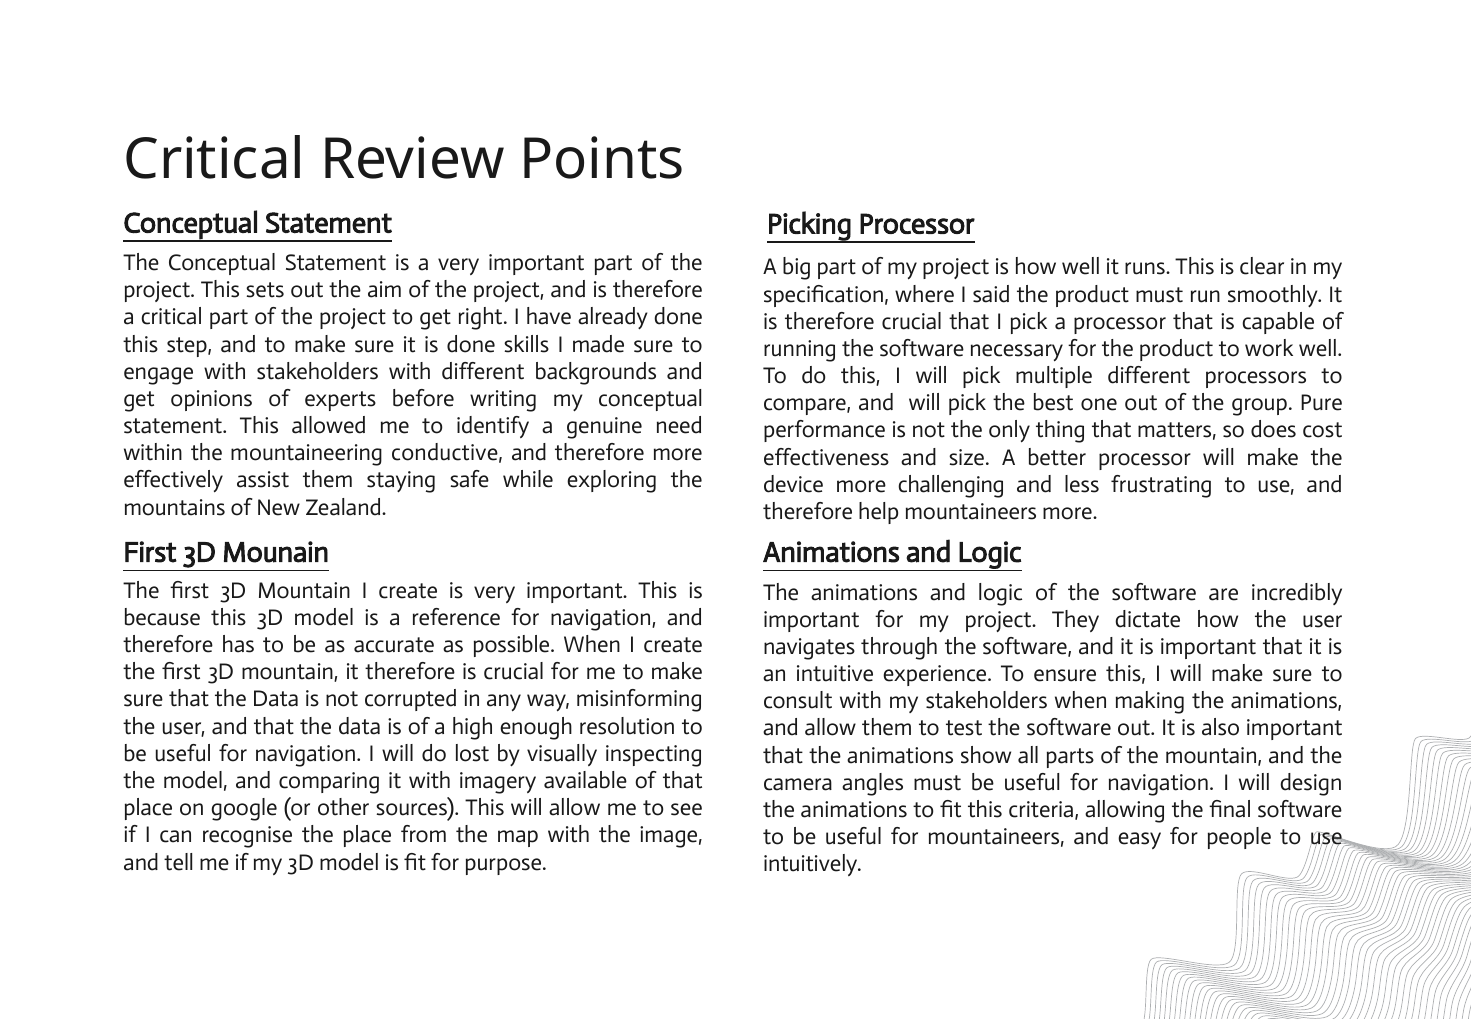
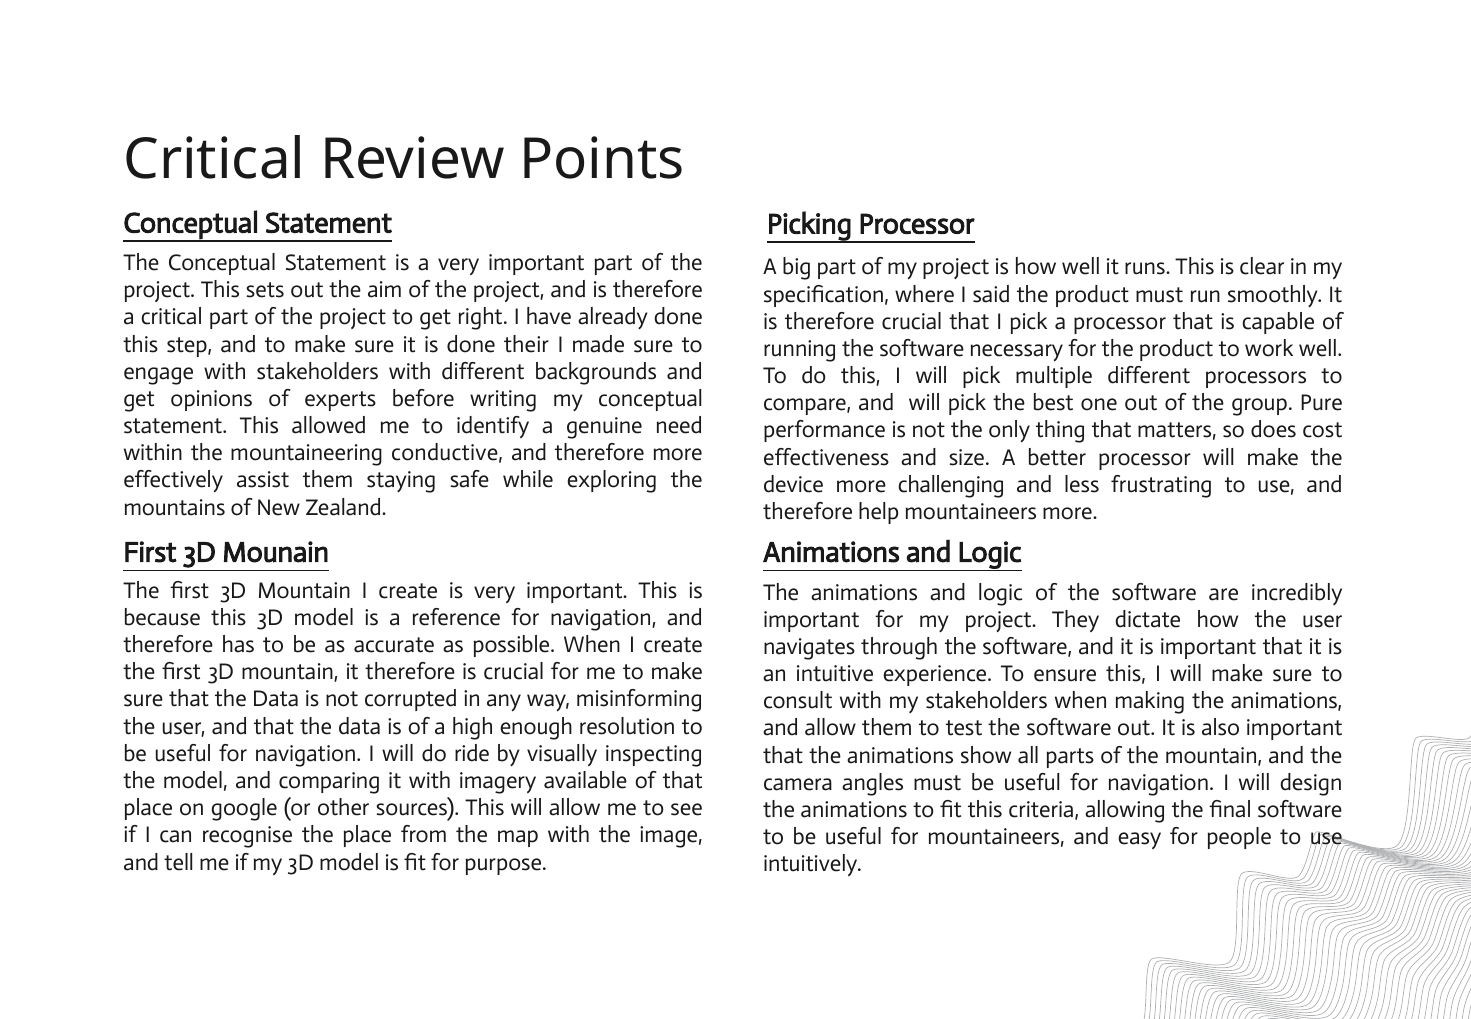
skills: skills -> their (526, 344)
lost: lost -> ride (472, 753)
